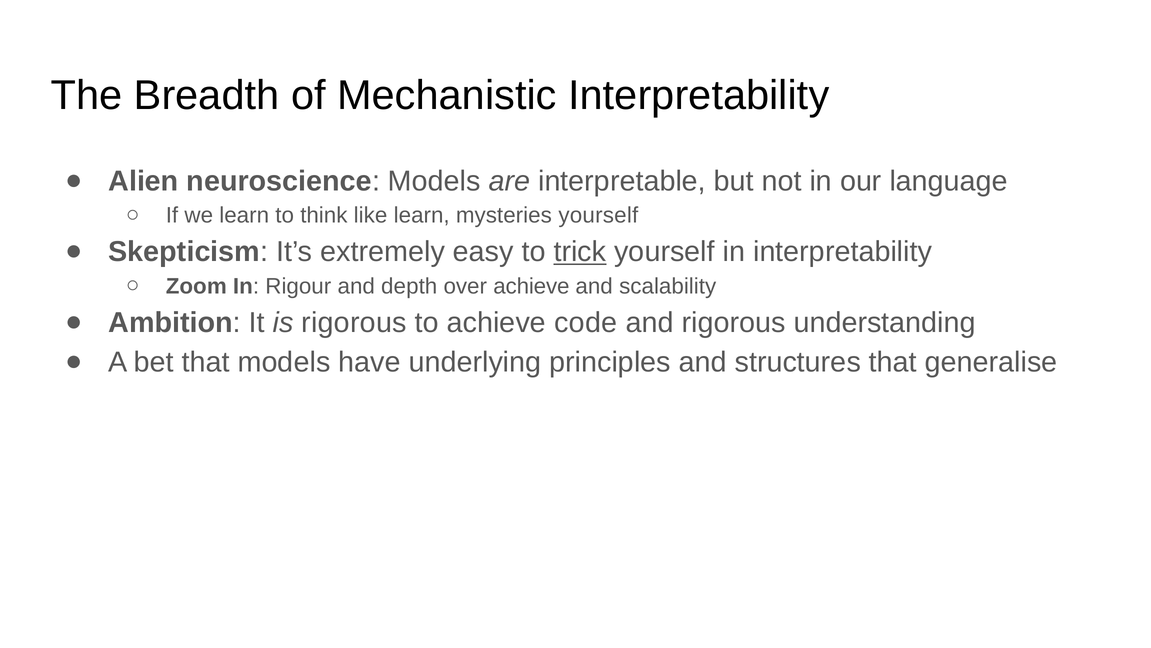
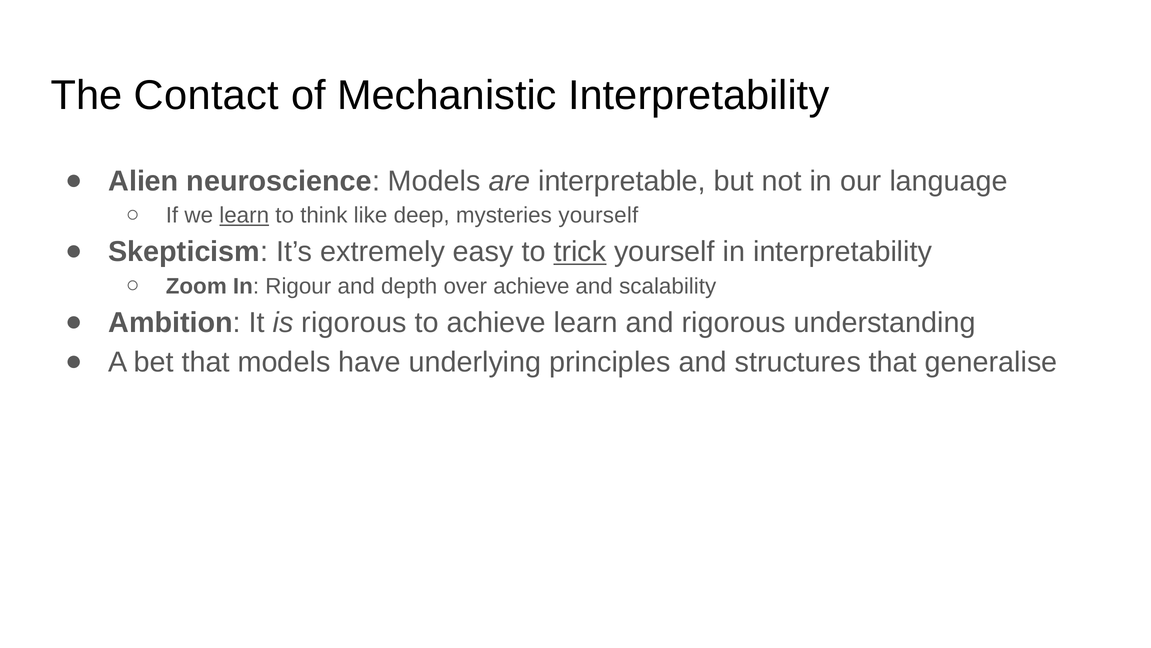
Breadth: Breadth -> Contact (206, 95)
learn underline: none -> present (244, 215)
like learn: learn -> deep (422, 215)
achieve code: code -> learn (586, 322)
